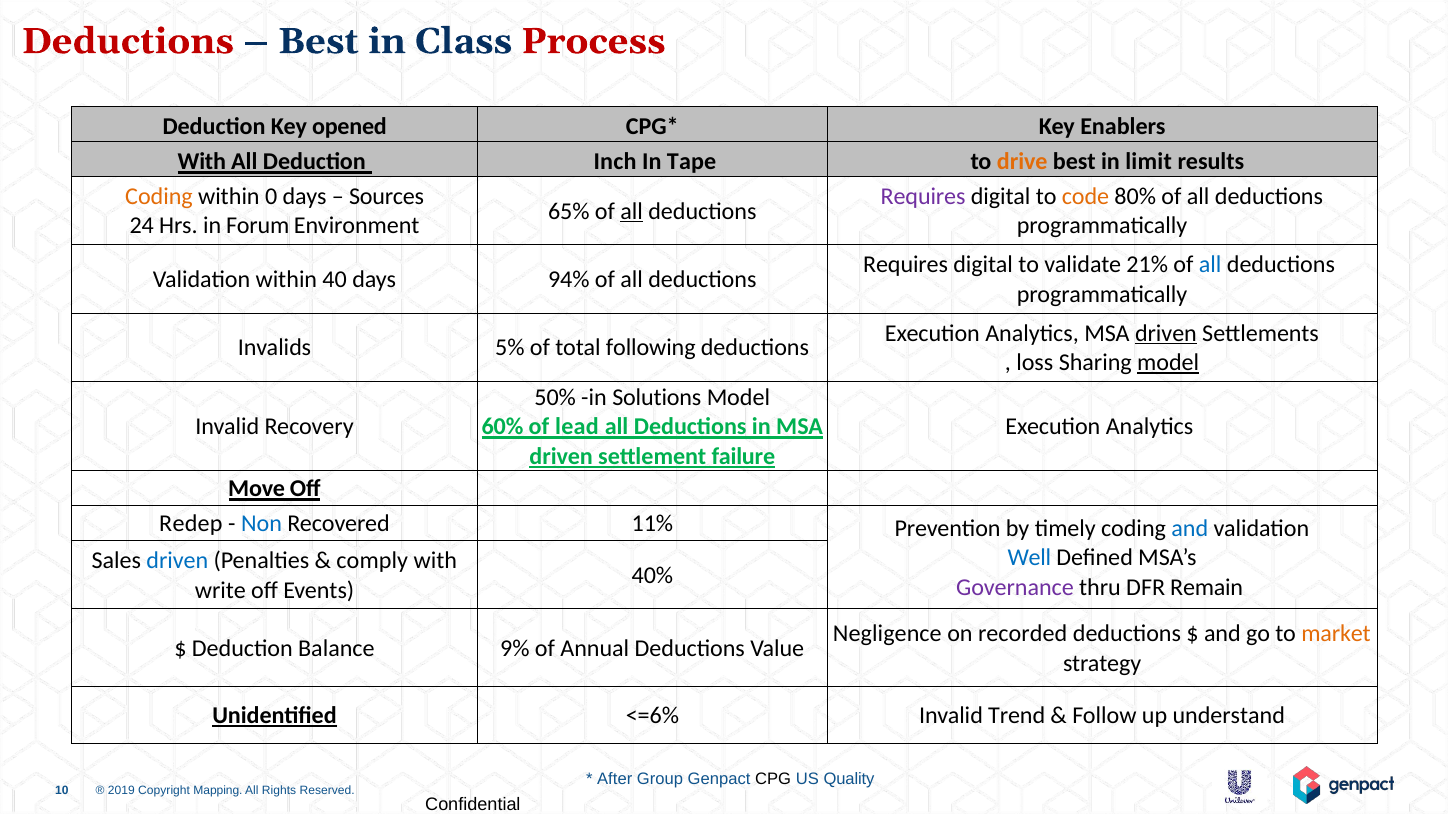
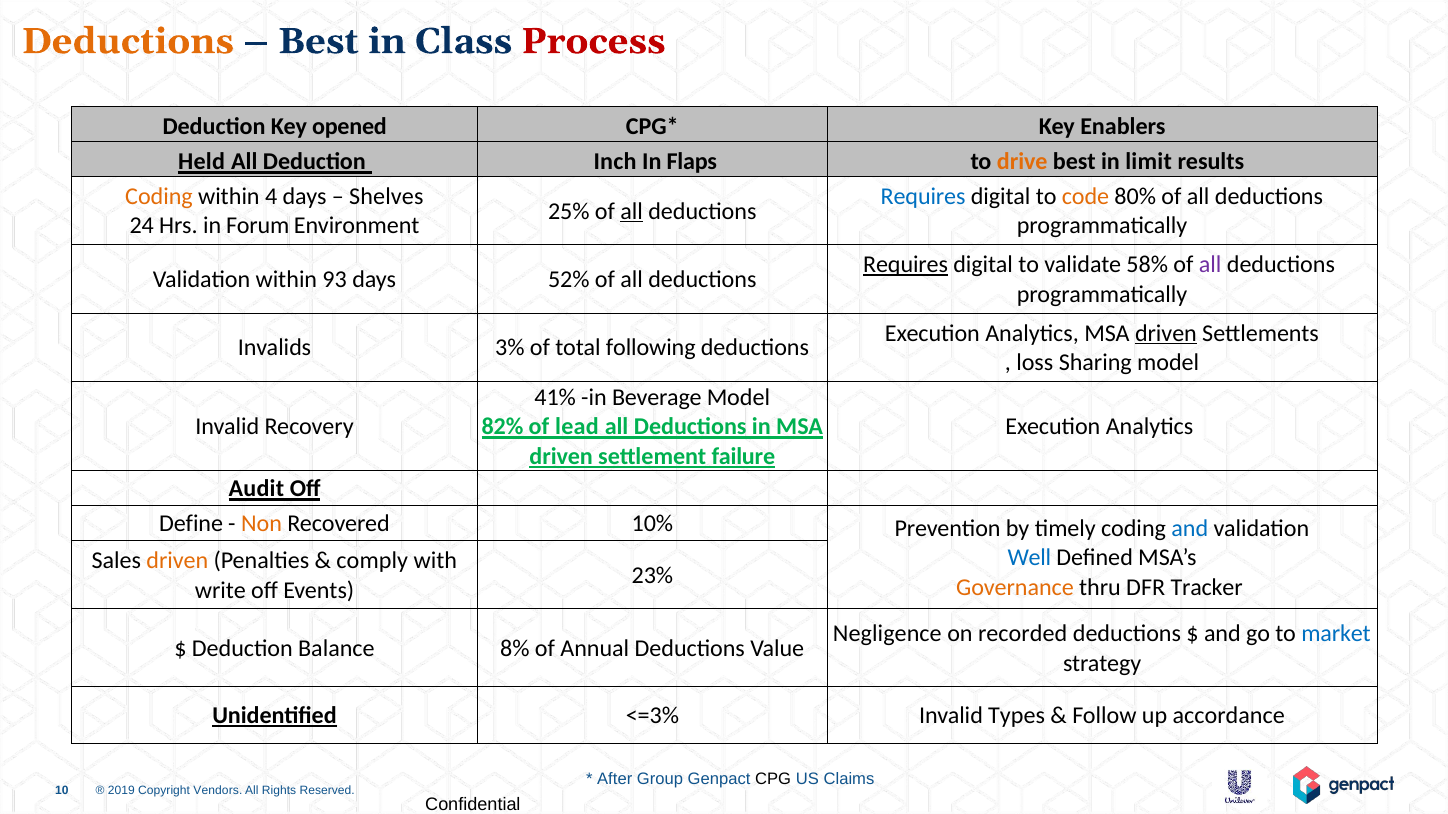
Deductions colour: red -> orange (128, 41)
With: With -> Held (202, 162)
Tape: Tape -> Flaps (692, 162)
0: 0 -> 4 (271, 197)
Sources: Sources -> Shelves (386, 197)
Requires colour: purple -> blue (923, 197)
65%: 65% -> 25% (569, 211)
Requires underline: none -> present (906, 265)
21%: 21% -> 58% (1147, 265)
all colour: blue -> purple (1210, 265)
40: 40 -> 93 (335, 280)
94%: 94% -> 52% (569, 280)
5%: 5% -> 3% (510, 348)
model underline: present -> none (1168, 363)
50%: 50% -> 41% (555, 398)
Solutions: Solutions -> Beverage (657, 398)
60%: 60% -> 82% (502, 427)
Move: Move -> Audit (256, 489)
Redep: Redep -> Define (191, 524)
Non colour: blue -> orange (261, 524)
11%: 11% -> 10% (652, 524)
driven colour: blue -> orange (177, 561)
40%: 40% -> 23% (652, 576)
Governance colour: purple -> orange (1015, 588)
Remain: Remain -> Tracker (1207, 588)
market colour: orange -> blue (1336, 634)
9%: 9% -> 8% (515, 649)
<=6%: <=6% -> <=3% (652, 716)
Trend: Trend -> Types (1017, 716)
understand: understand -> accordance (1229, 716)
Quality: Quality -> Claims (849, 779)
Mapping: Mapping -> Vendors (218, 791)
